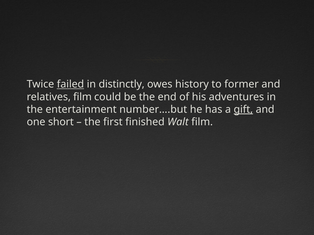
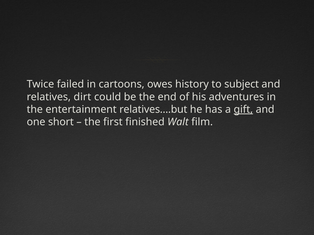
failed underline: present -> none (70, 84)
distinctly: distinctly -> cartoons (122, 84)
former: former -> subject (242, 84)
relatives film: film -> dirt (82, 97)
number….but: number….but -> relatives….but (153, 110)
